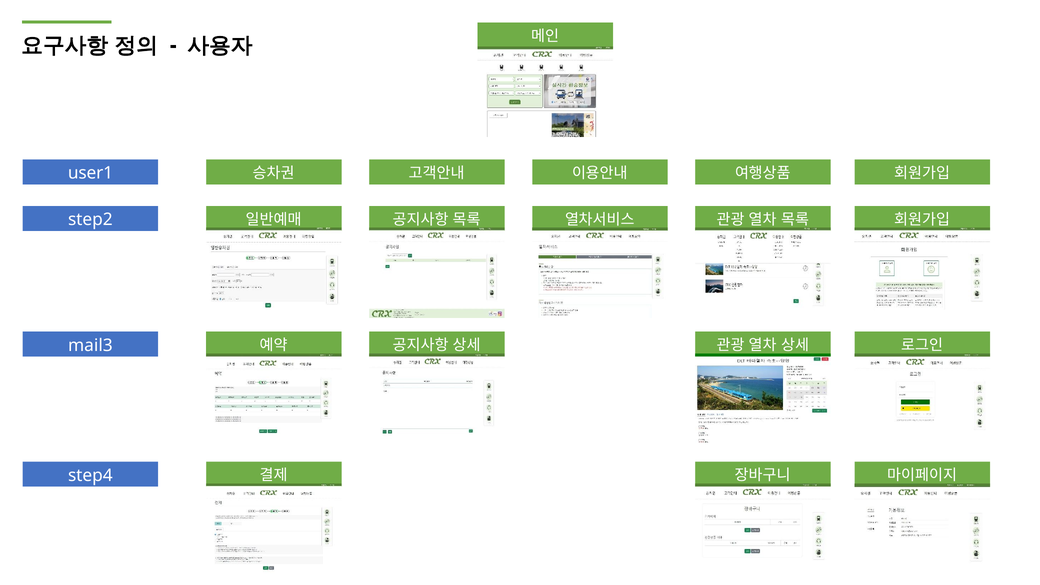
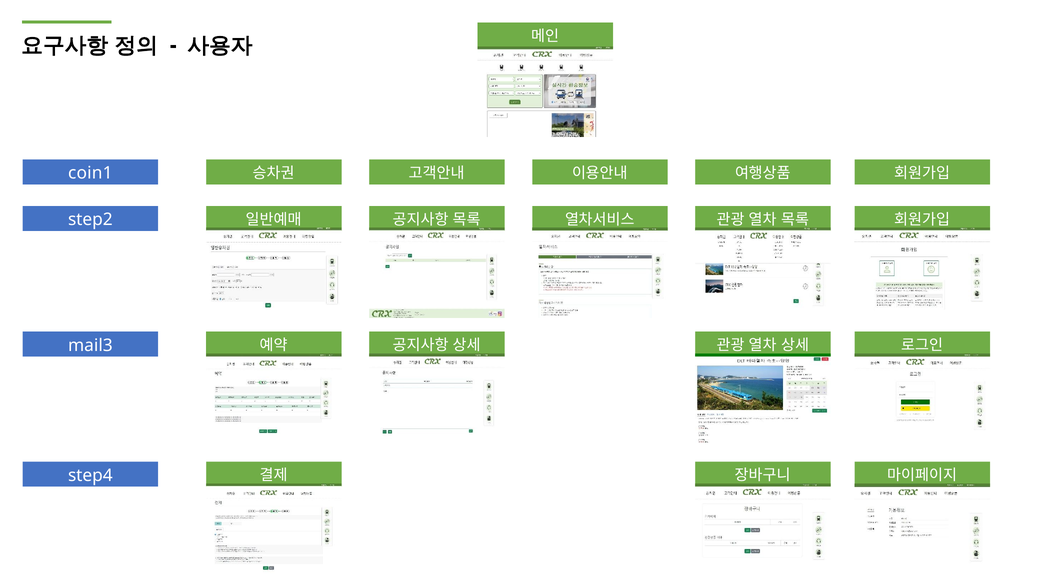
user1: user1 -> coin1 (90, 173)
